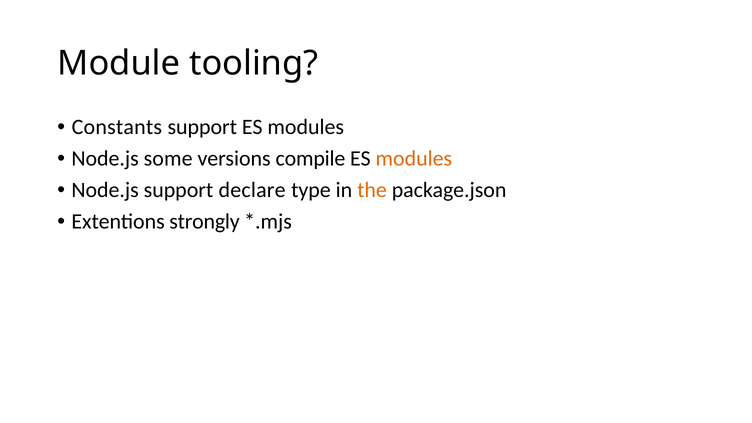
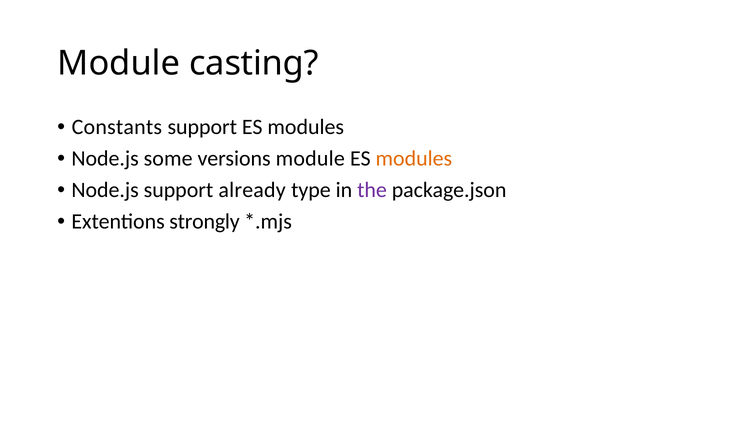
tooling: tooling -> casting (254, 63)
versions compile: compile -> module (310, 159)
declare: declare -> already (252, 190)
the colour: orange -> purple (372, 190)
